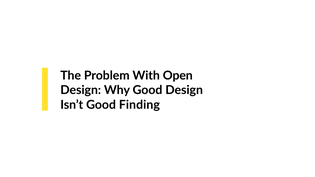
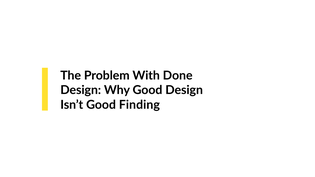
Open: Open -> Done (178, 76)
